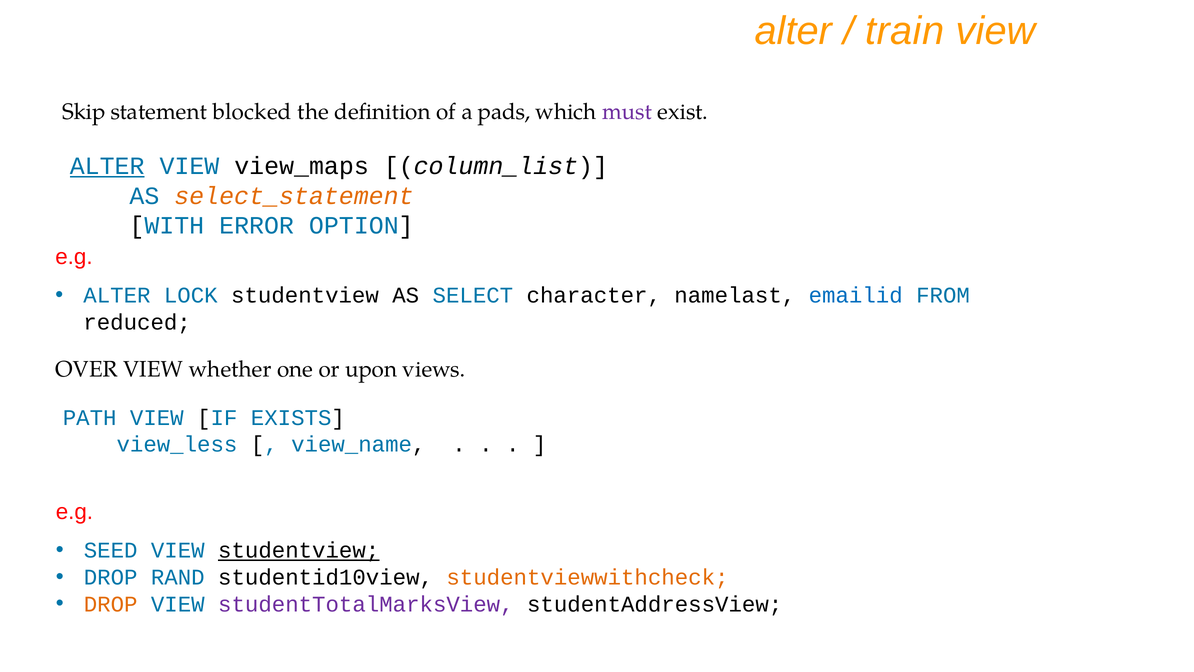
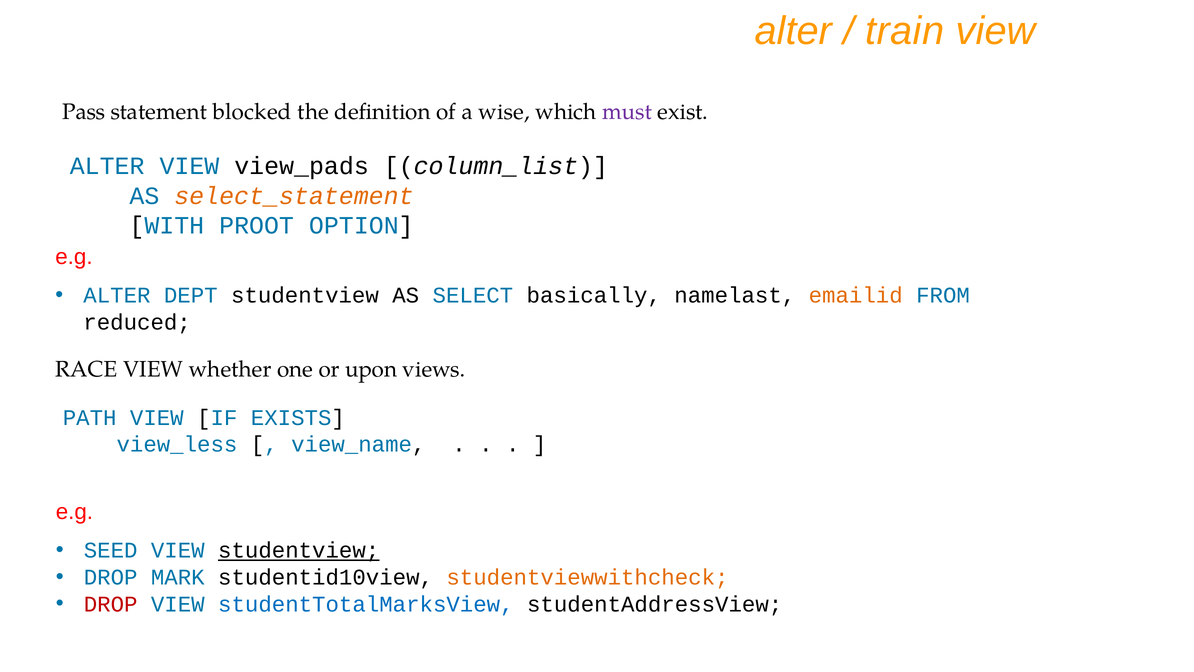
Skip: Skip -> Pass (84, 112)
pads: pads -> wise (504, 112)
ALTER underline: present -> none (107, 166)
view_maps: view_maps -> view_pads (302, 166)
ERROR: ERROR -> PROOT (257, 226)
LOCK: LOCK -> DEPT (191, 295)
character: character -> basically (594, 295)
emailid colour: blue -> orange (856, 295)
OVER: OVER -> RACE (87, 369)
RAND: RAND -> MARK (178, 577)
DROP colour: orange -> red (111, 604)
studentTotalMarksView colour: purple -> blue (366, 604)
